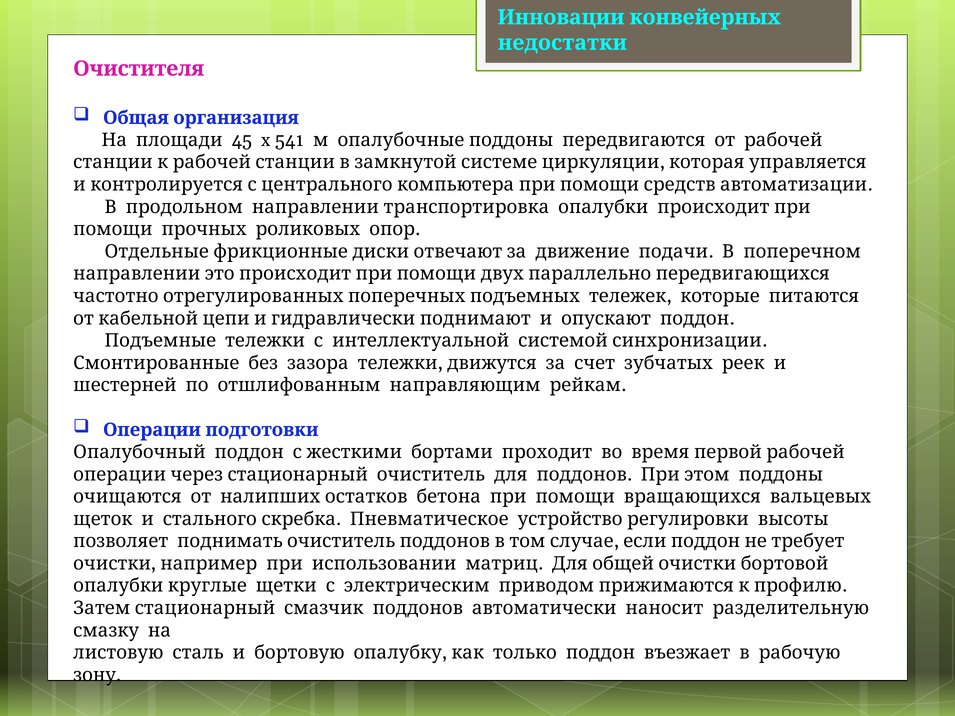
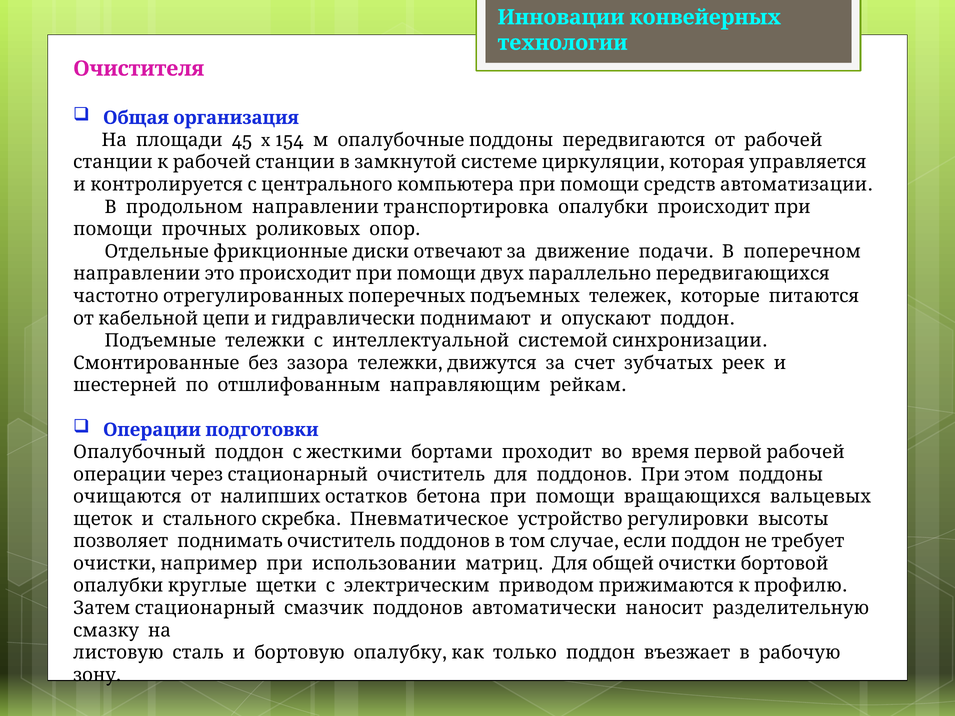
недостатки: недостатки -> технологии (563, 43)
541: 541 -> 154 (289, 140)
